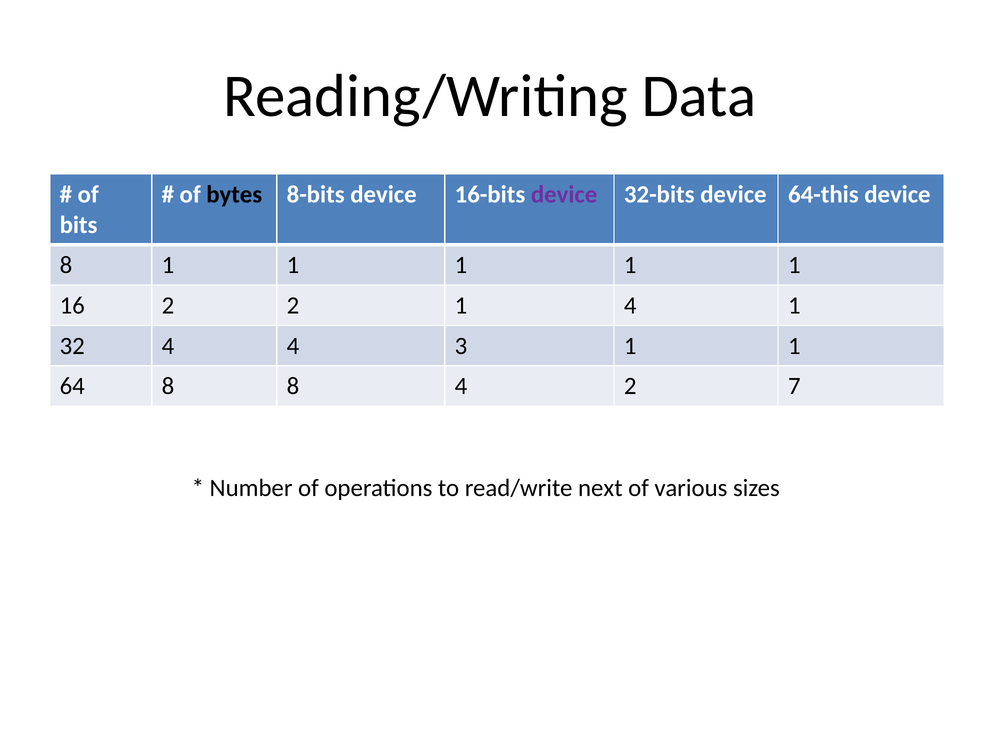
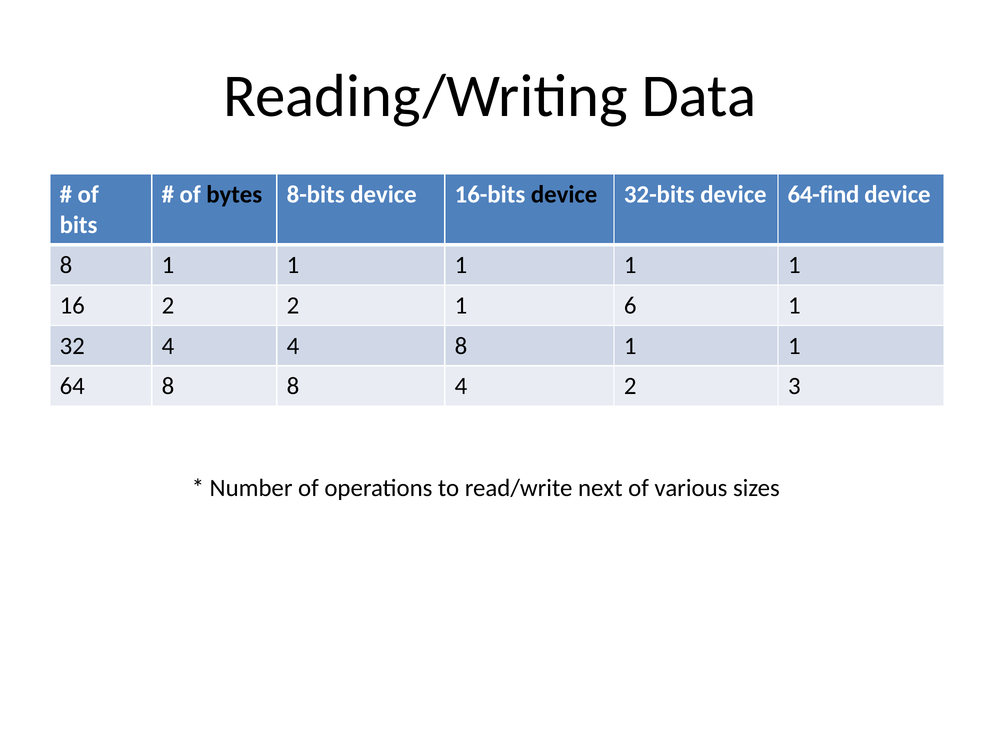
device colour: purple -> black (564, 194)
64-this: 64-this -> 64-find (824, 194)
1 4: 4 -> 6 (630, 305)
4 3: 3 -> 8 (461, 346)
7: 7 -> 3 (794, 386)
